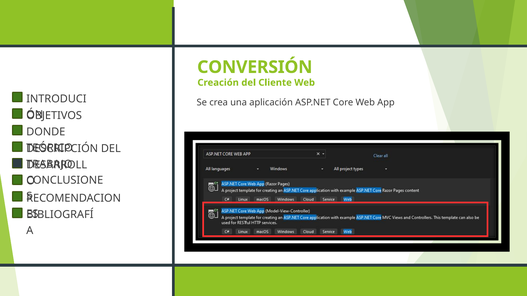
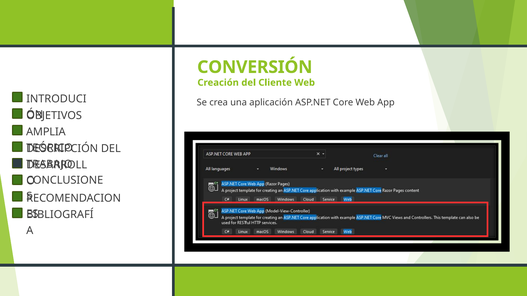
DONDE: DONDE -> AMPLIA (46, 132)
